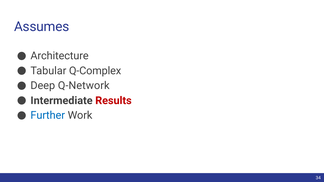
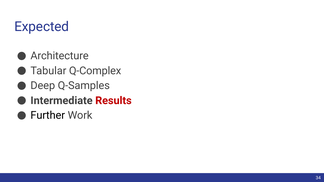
Assumes: Assumes -> Expected (42, 27)
Q-Network: Q-Network -> Q-Samples (84, 86)
Further colour: blue -> black (48, 116)
